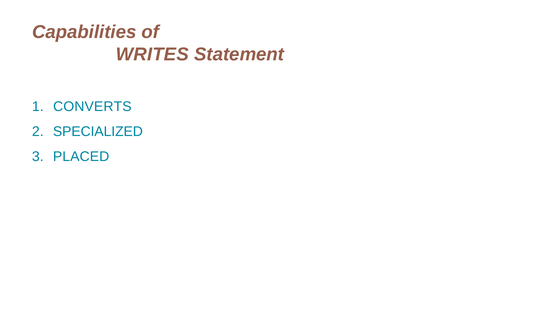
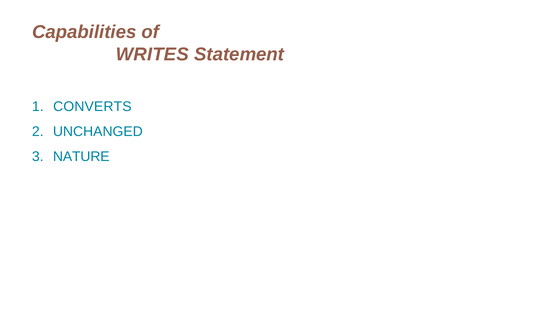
SPECIALIZED: SPECIALIZED -> UNCHANGED (98, 132)
PLACED: PLACED -> NATURE (81, 157)
